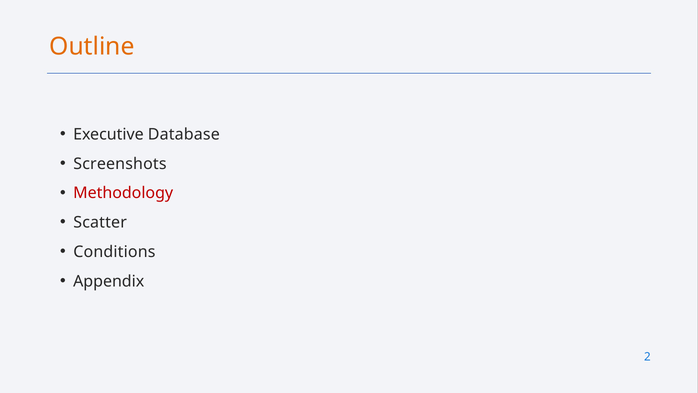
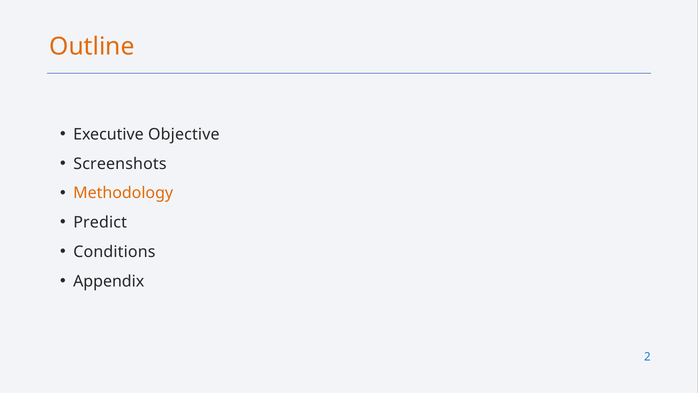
Database: Database -> Objective (184, 134)
Methodology colour: red -> orange (123, 193)
Scatter: Scatter -> Predict (100, 222)
